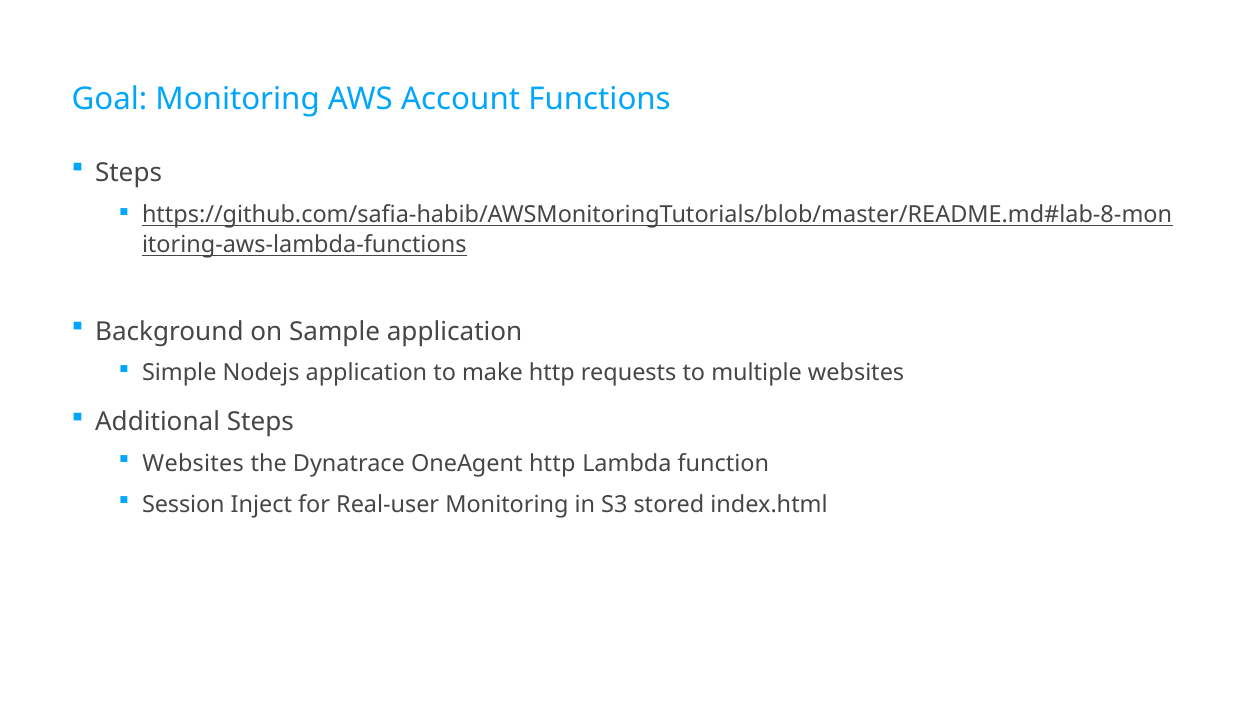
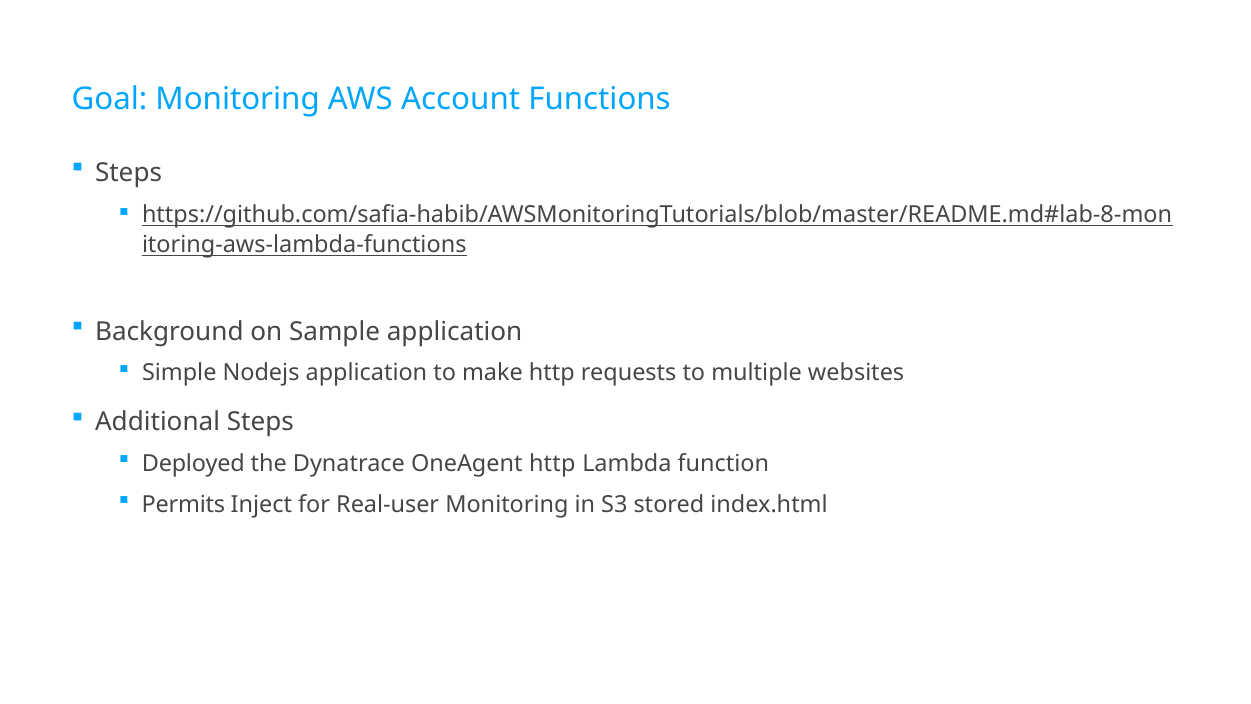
Websites: Websites -> Deployed (193, 464)
Session: Session -> Permits (183, 504)
